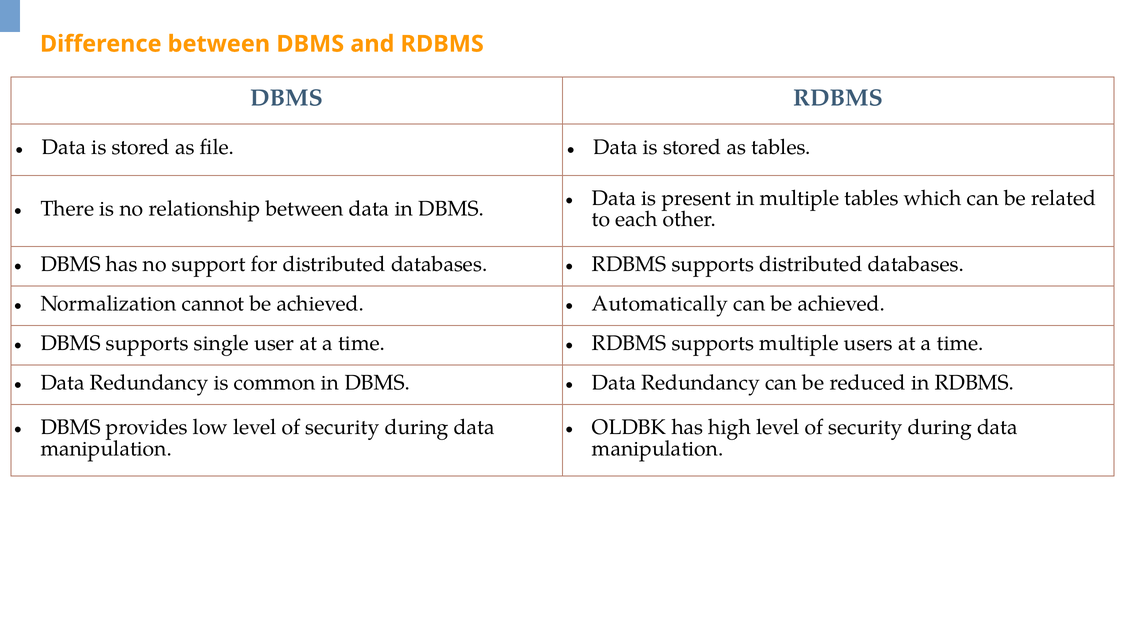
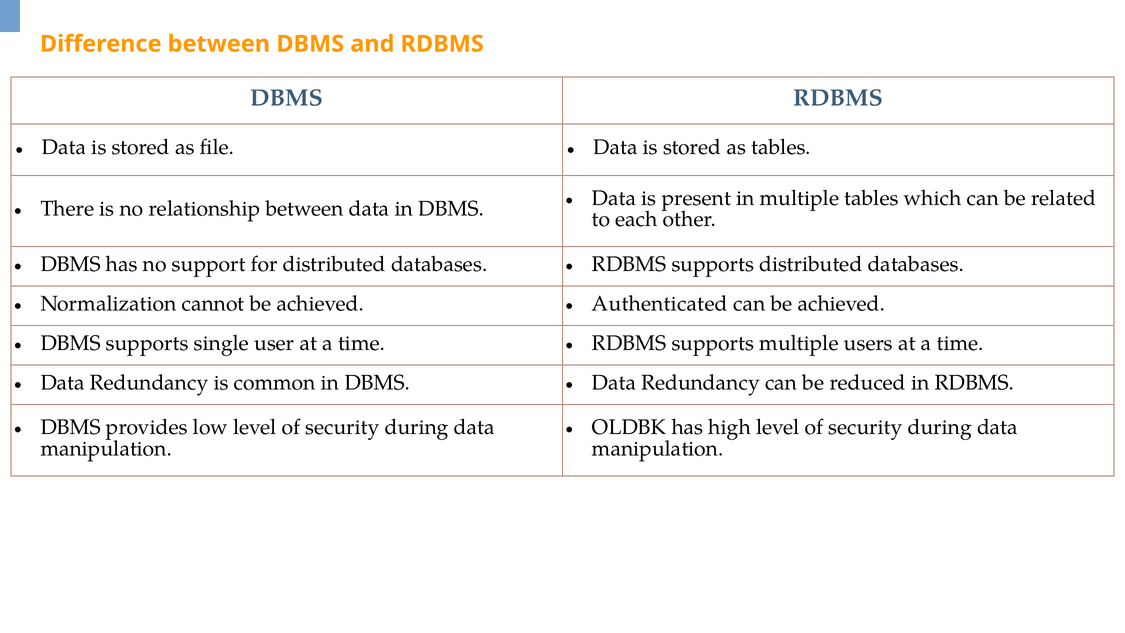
Automatically: Automatically -> Authenticated (660, 304)
